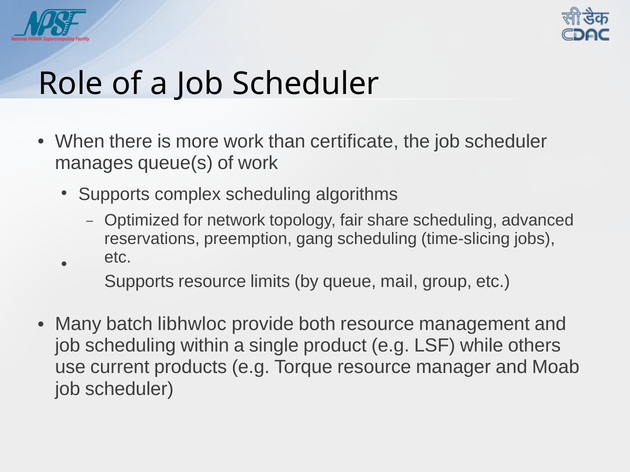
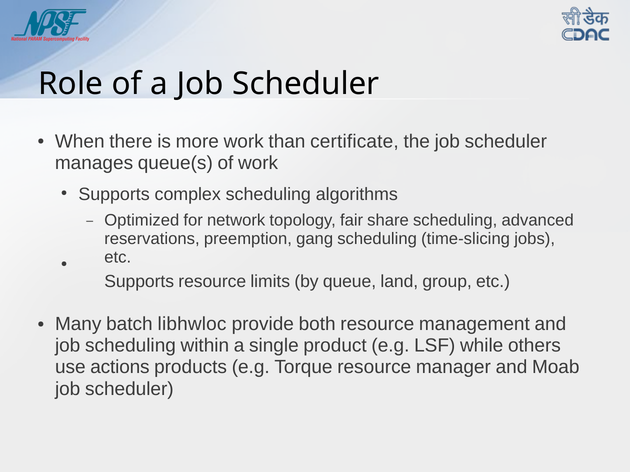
mail: mail -> land (399, 282)
current: current -> actions (120, 368)
